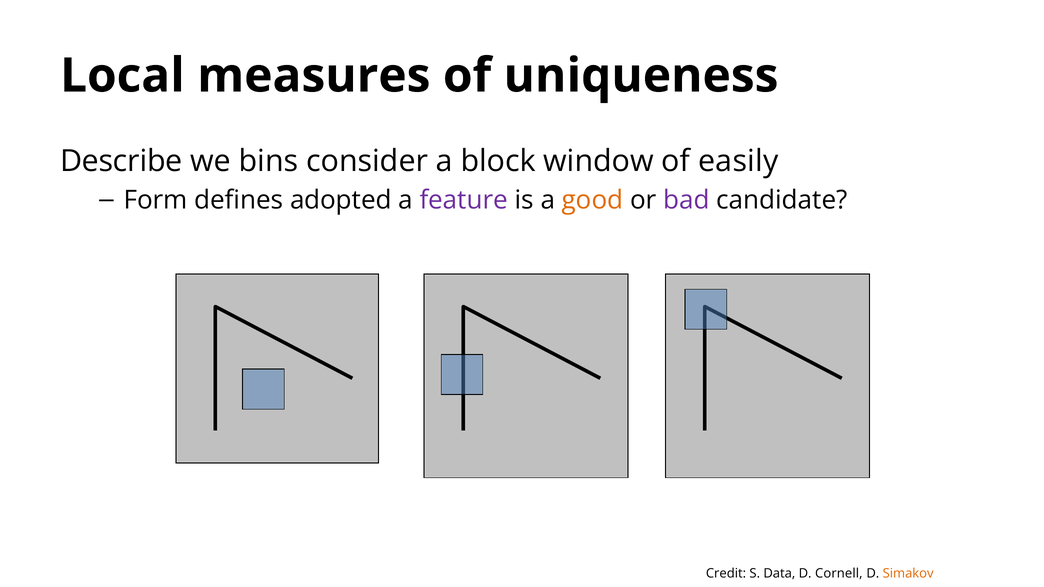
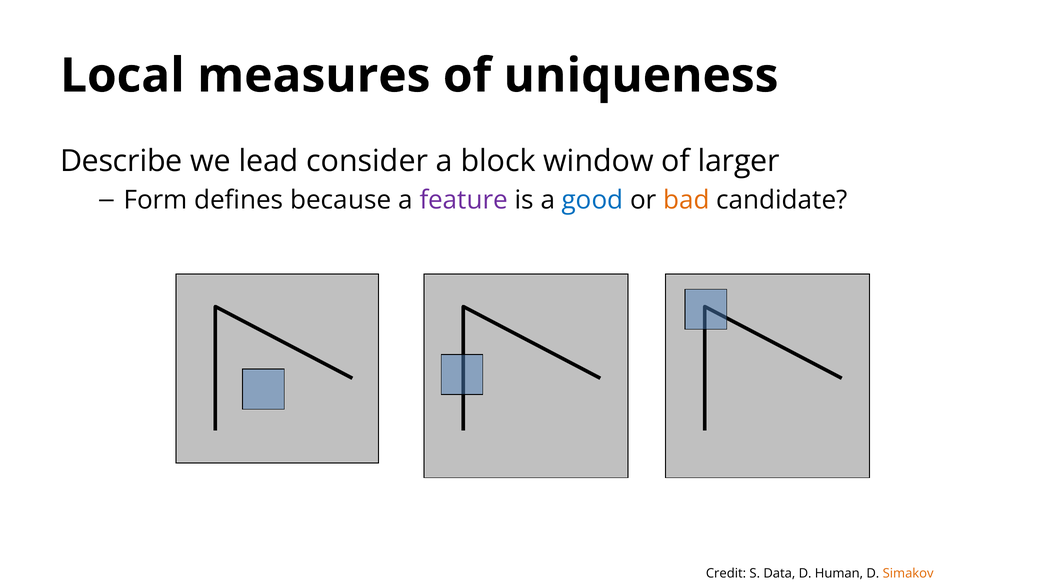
bins: bins -> lead (269, 161)
easily: easily -> larger (739, 161)
adopted: adopted -> because (341, 200)
good colour: orange -> blue (593, 200)
bad colour: purple -> orange (686, 200)
Cornell: Cornell -> Human (839, 574)
